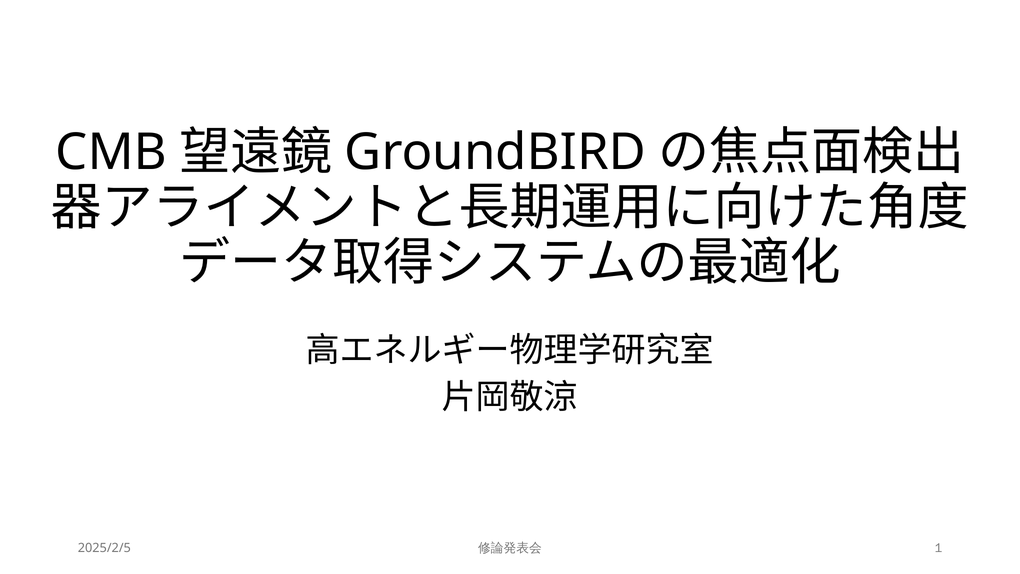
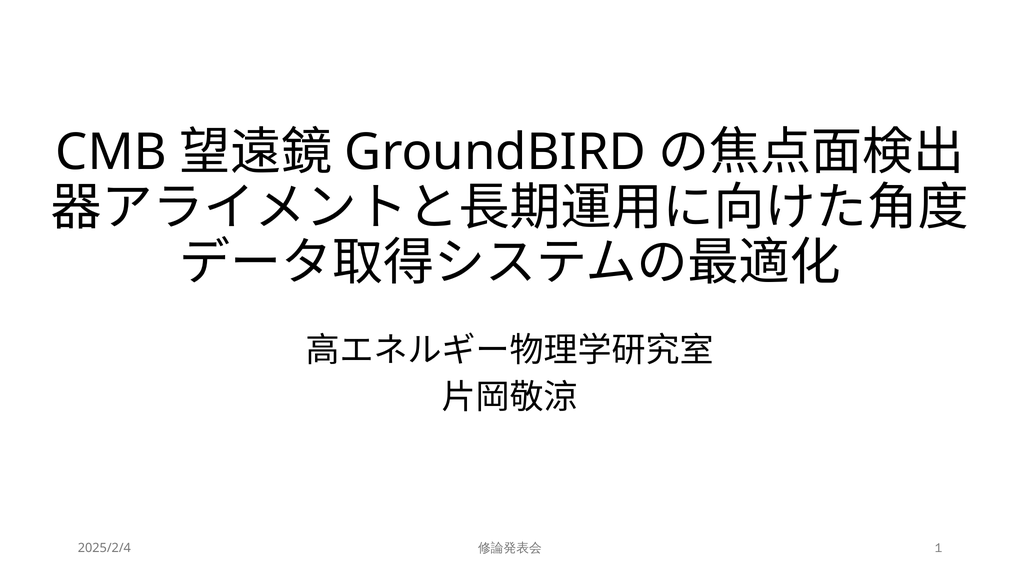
2025/2/5: 2025/2/5 -> 2025/2/4 (104, 548)
